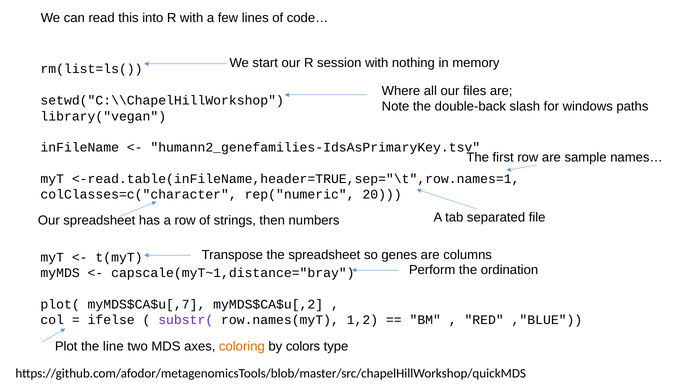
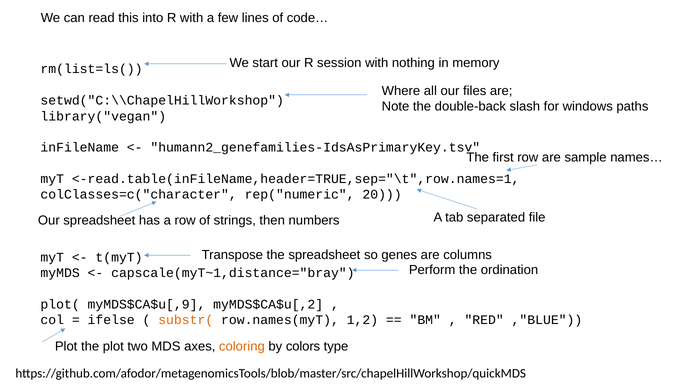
myMDS$CA$u[,7: myMDS$CA$u[,7 -> myMDS$CA$u[,9 (146, 305)
substr( colour: purple -> orange (186, 321)
the line: line -> plot (113, 347)
